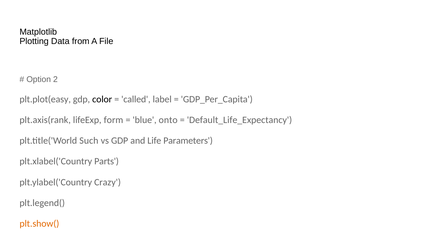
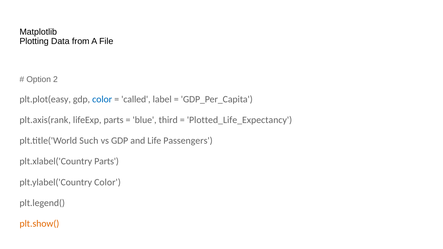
color colour: black -> blue (102, 99)
lifeExp form: form -> parts (114, 120)
onto: onto -> third (168, 120)
Default_Life_Expectancy: Default_Life_Expectancy -> Plotted_Life_Expectancy (240, 120)
Parameters: Parameters -> Passengers (188, 141)
plt.ylabel('Country Crazy: Crazy -> Color (108, 182)
